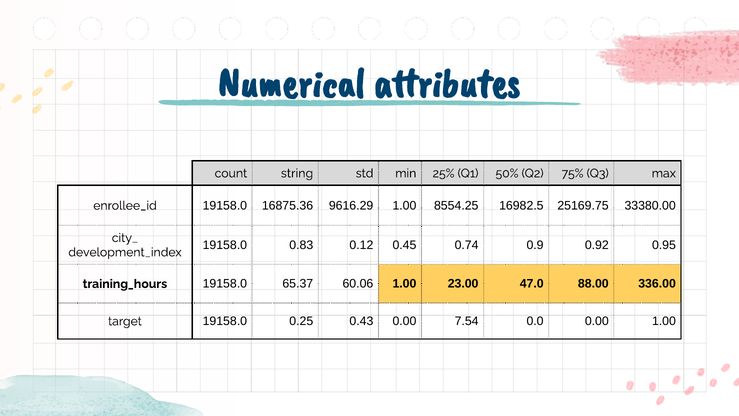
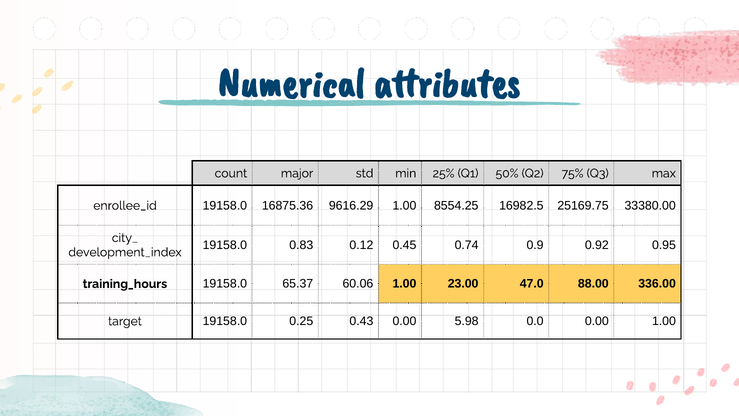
string: string -> major (297, 173)
7.54: 7.54 -> 5.98 (467, 321)
